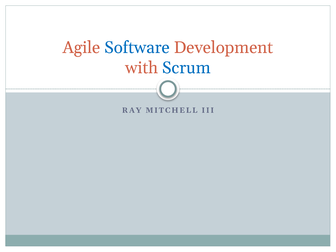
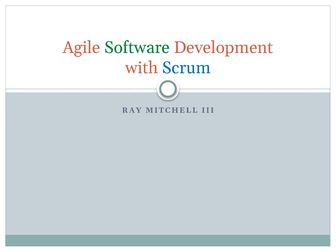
Software colour: blue -> green (137, 48)
